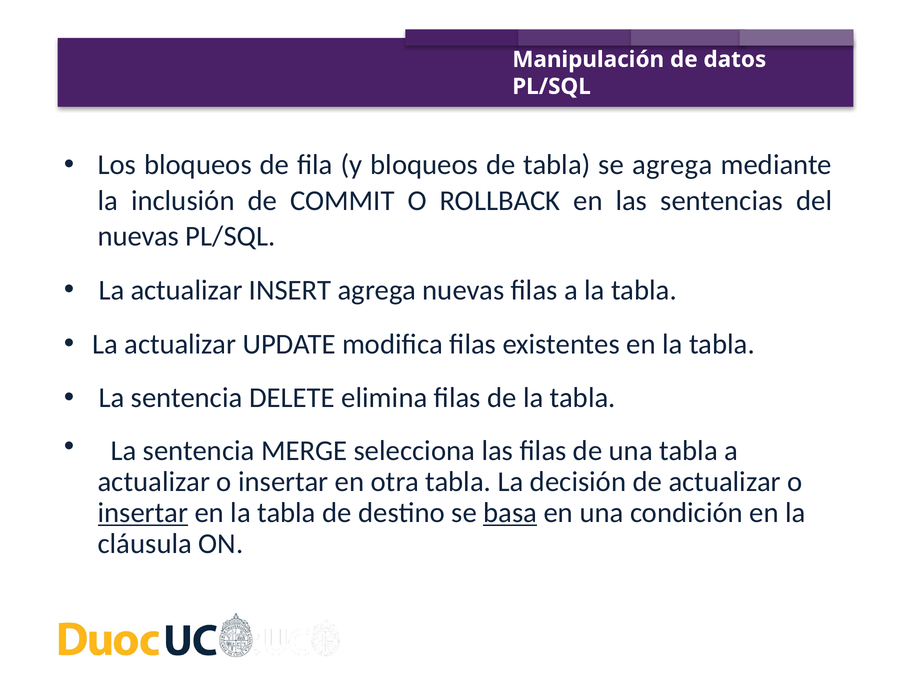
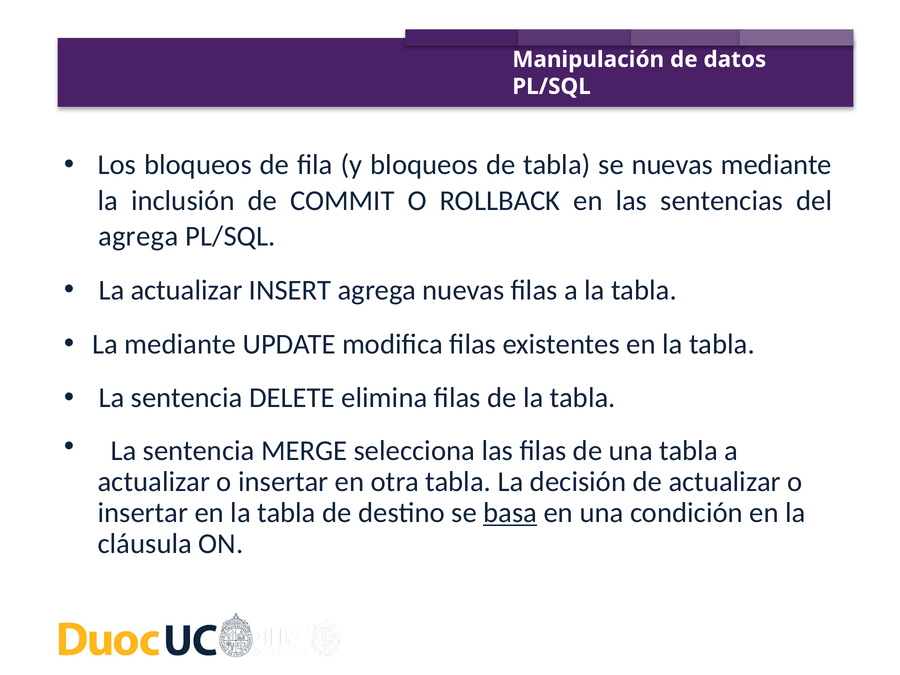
se agrega: agrega -> nuevas (672, 165)
nuevas: nuevas -> agrega (138, 236)
actualizar: actualizar -> mediante (180, 344)
insertar underline: present -> none (143, 513)
